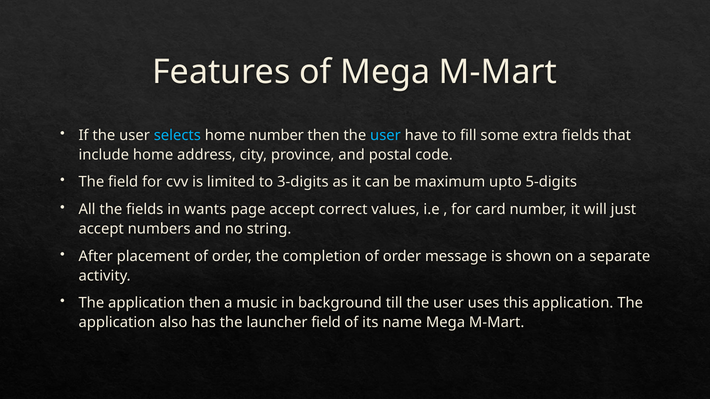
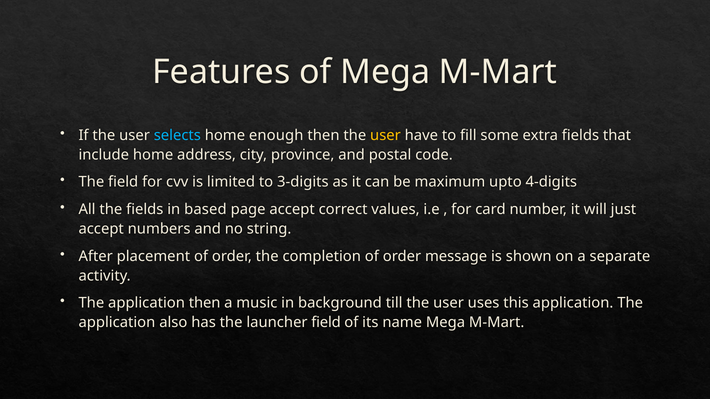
home number: number -> enough (276, 135)
user colour: light blue -> yellow (385, 135)
5-digits: 5-digits -> 4-digits (551, 182)
wants: wants -> based (205, 209)
